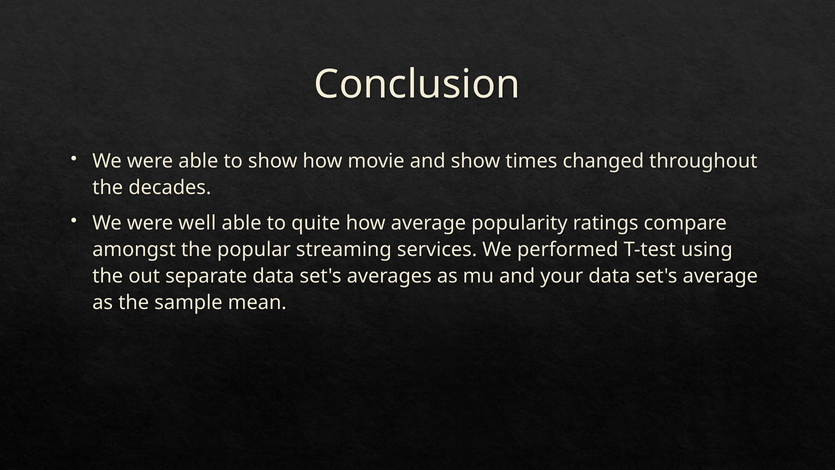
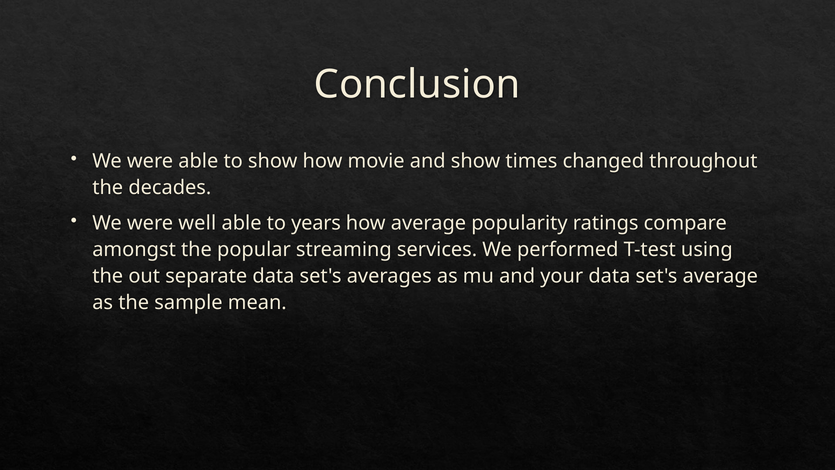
quite: quite -> years (316, 223)
